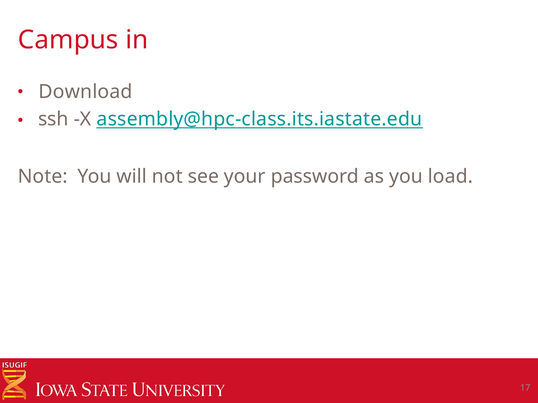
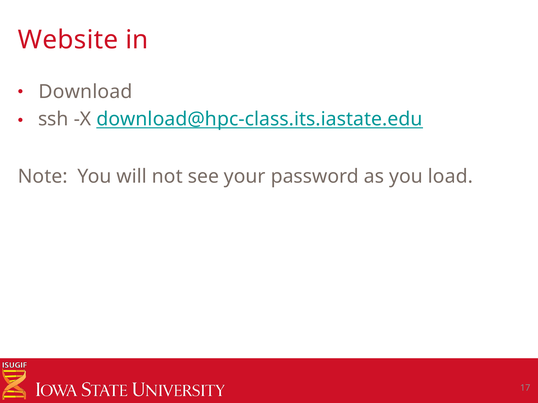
Campus: Campus -> Website (68, 40)
assembly@hpc-class.its.iastate.edu: assembly@hpc-class.its.iastate.edu -> download@hpc-class.its.iastate.edu (260, 119)
